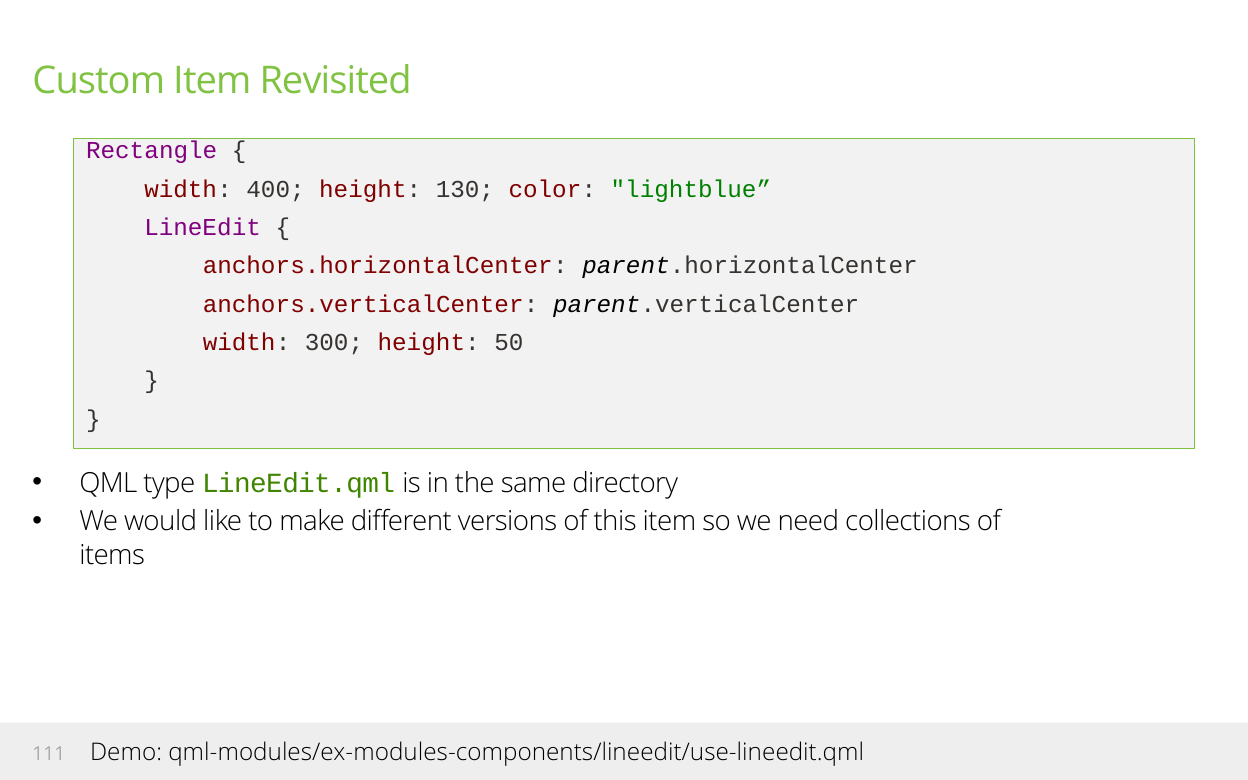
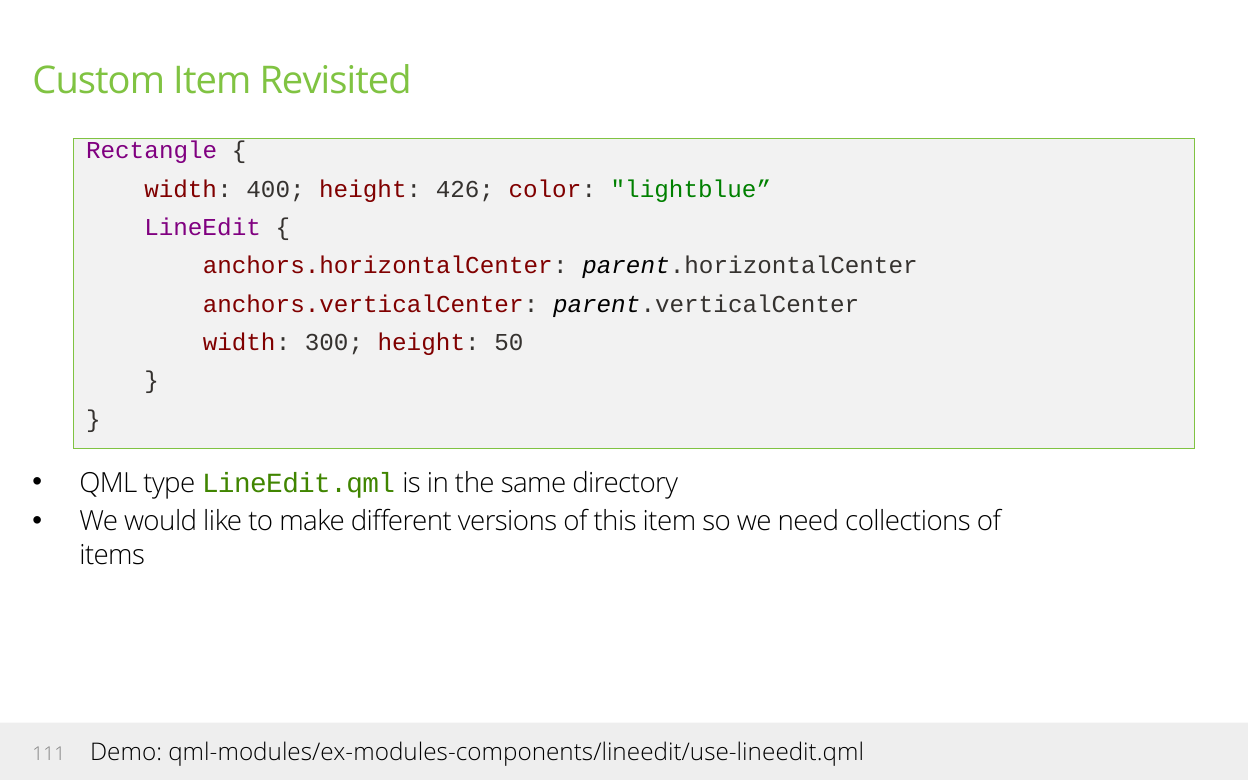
130: 130 -> 426 (465, 189)
